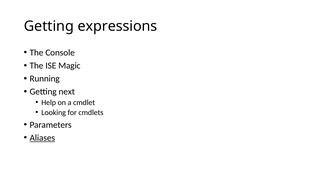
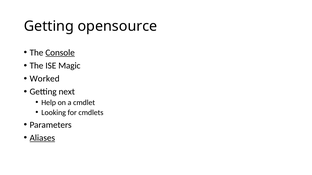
expressions: expressions -> opensource (117, 26)
Console underline: none -> present (60, 53)
Running: Running -> Worked (45, 79)
